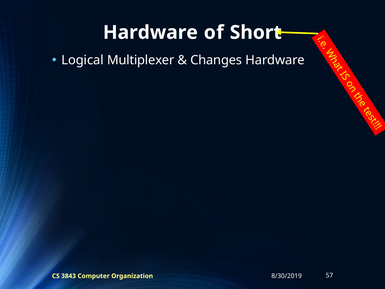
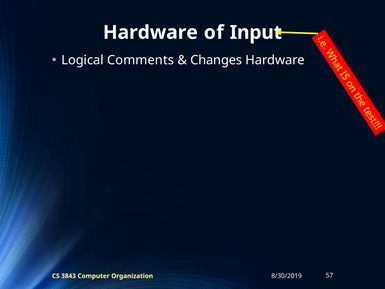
Short: Short -> Input (256, 32)
Multiplexer: Multiplexer -> Comments (141, 60)
